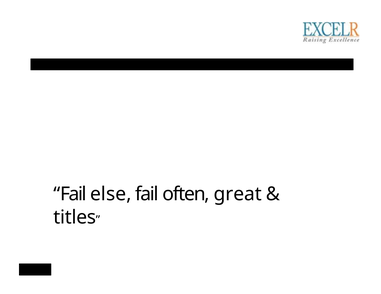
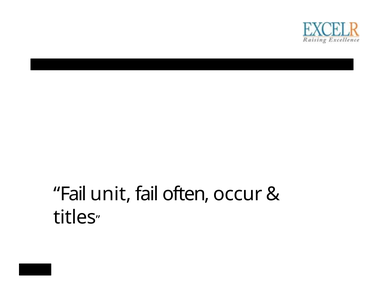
else: else -> unit (111, 194)
great: great -> occur (238, 194)
